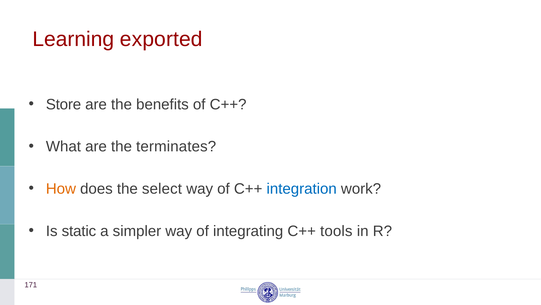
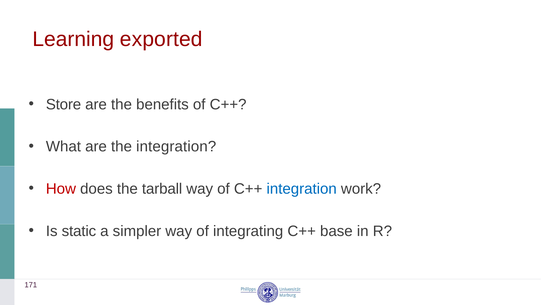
the terminates: terminates -> integration (176, 146)
How colour: orange -> red (61, 188)
select: select -> tarball (162, 188)
tools: tools -> base (336, 231)
